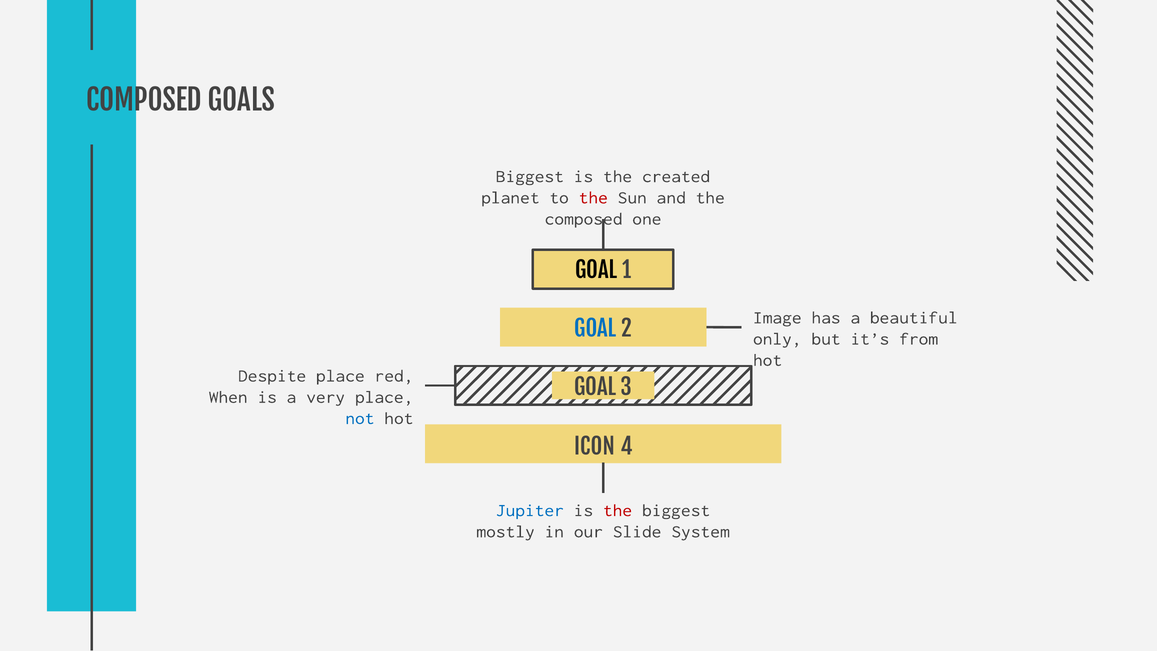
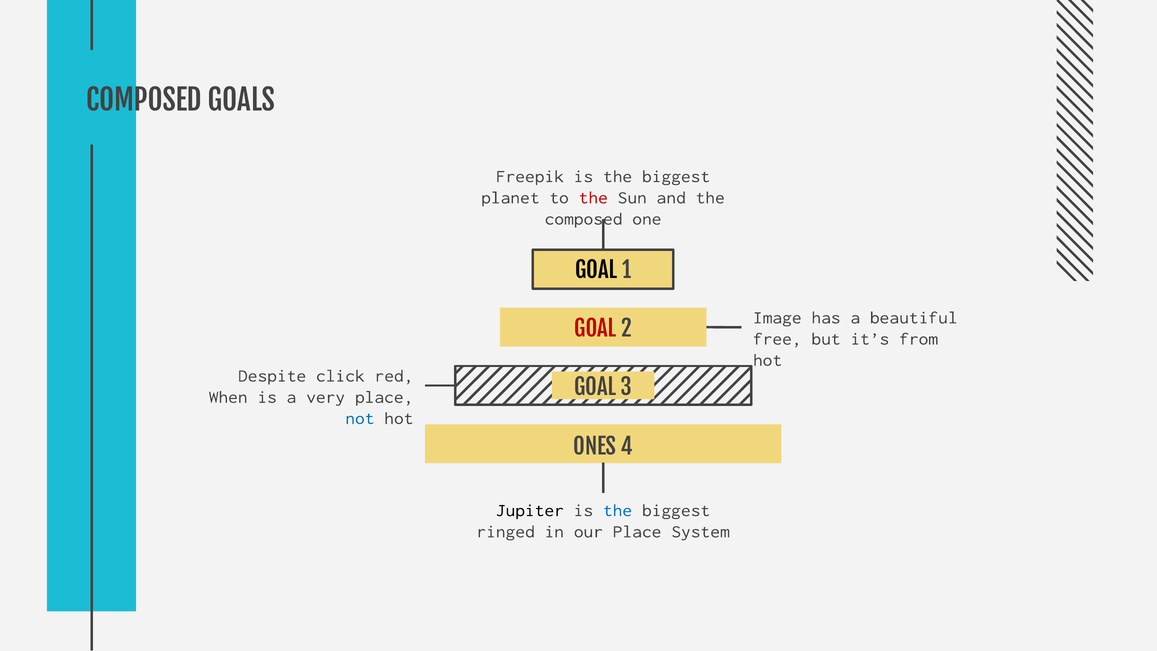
Biggest: Biggest -> Freepik (530, 176)
created: created -> biggest (676, 176)
GOAL colour: blue -> red (595, 329)
only: only -> free (777, 339)
Despite place: place -> click (340, 376)
ICON: ICON -> ONES (595, 447)
Jupiter colour: blue -> black (530, 510)
the colour: red -> blue (618, 510)
mostly: mostly -> ringed (506, 531)
our Slide: Slide -> Place (637, 531)
